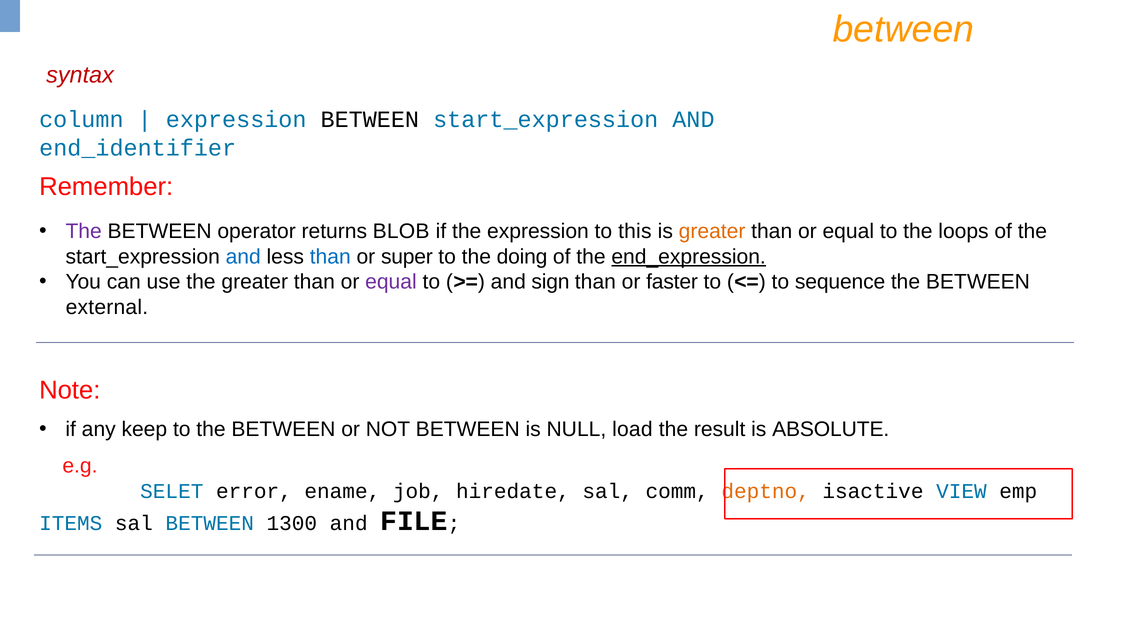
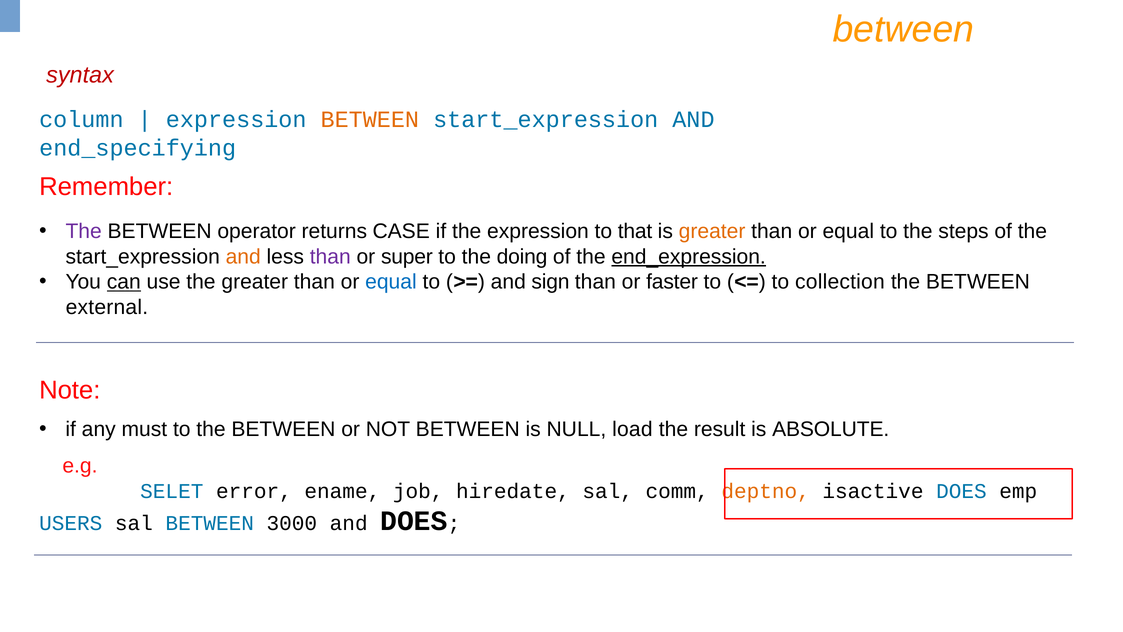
BETWEEN colour: black -> orange (370, 120)
end_identifier: end_identifier -> end_specifying (138, 148)
BLOB: BLOB -> CASE (401, 231)
this: this -> that (635, 231)
loops: loops -> steps (964, 231)
and colour: blue -> orange (243, 257)
than colour: blue -> purple (330, 257)
can underline: none -> present (124, 282)
equal colour: purple -> blue (391, 282)
sequence: sequence -> collection (840, 282)
keep: keep -> must (144, 429)
isactive VIEW: VIEW -> DOES (961, 491)
ITEMS: ITEMS -> USERS (71, 523)
1300: 1300 -> 3000 (292, 523)
and FILE: FILE -> DOES (414, 521)
